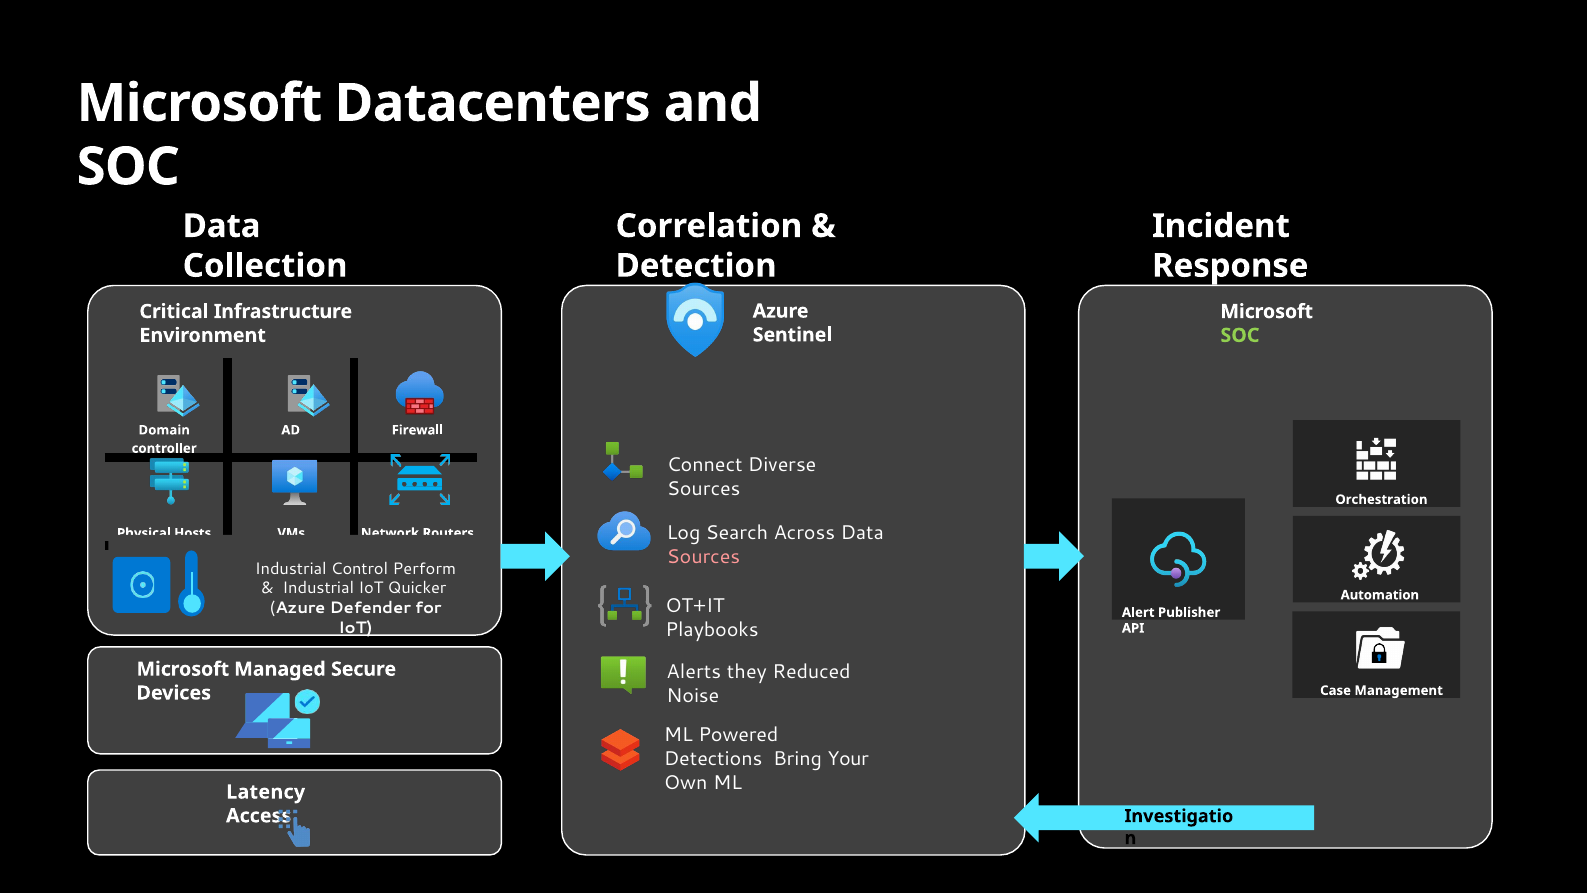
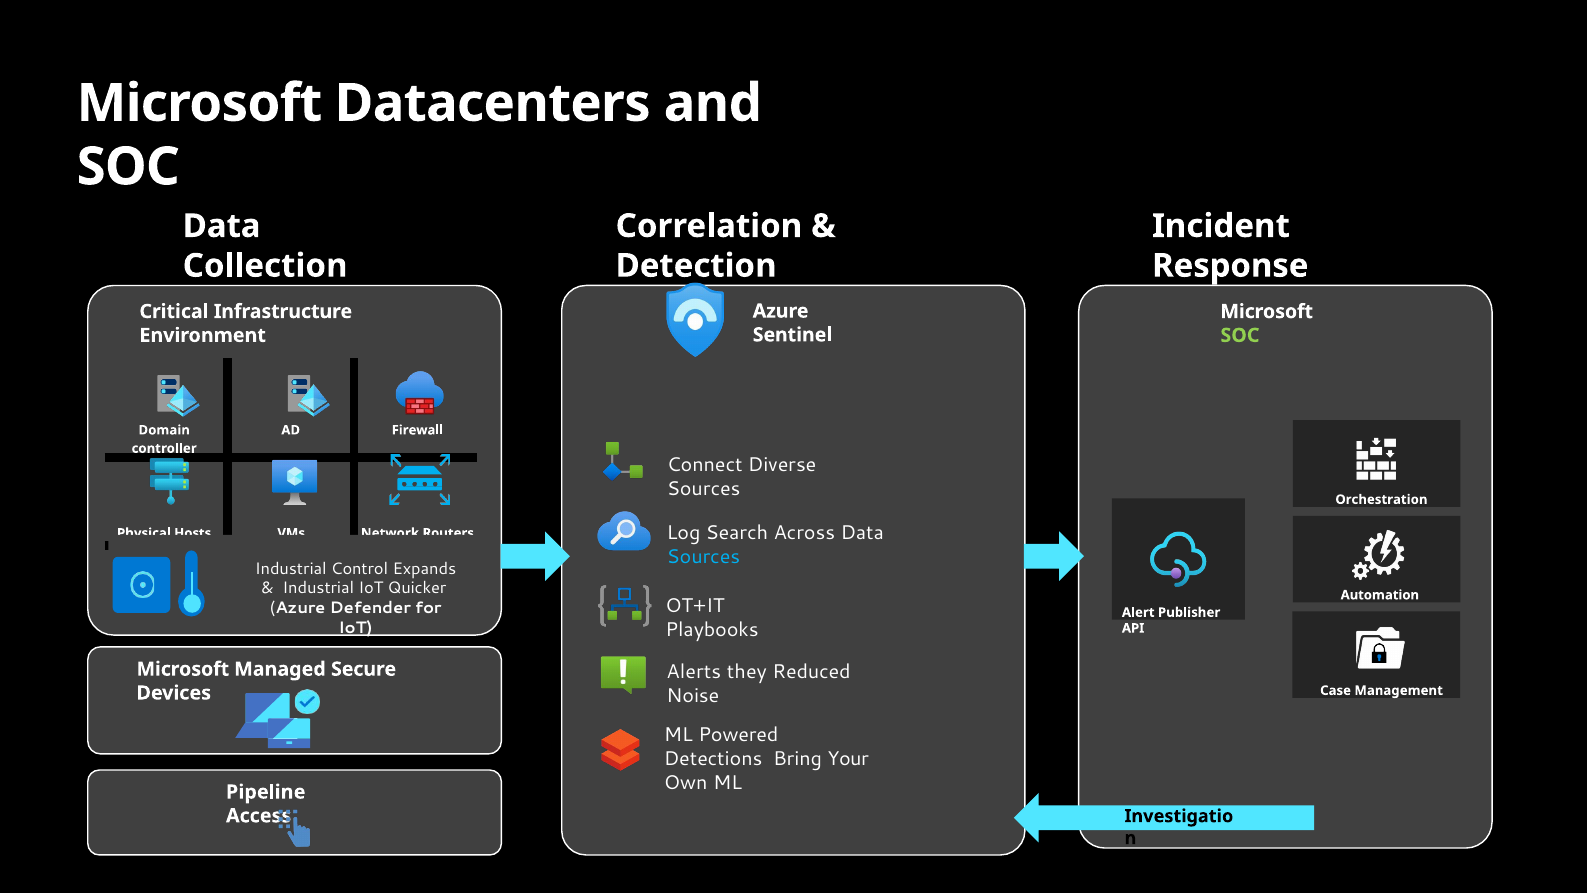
Sources colour: pink -> light blue (703, 557)
Perform: Perform -> Expands (424, 568)
Latency: Latency -> Pipeline (266, 792)
